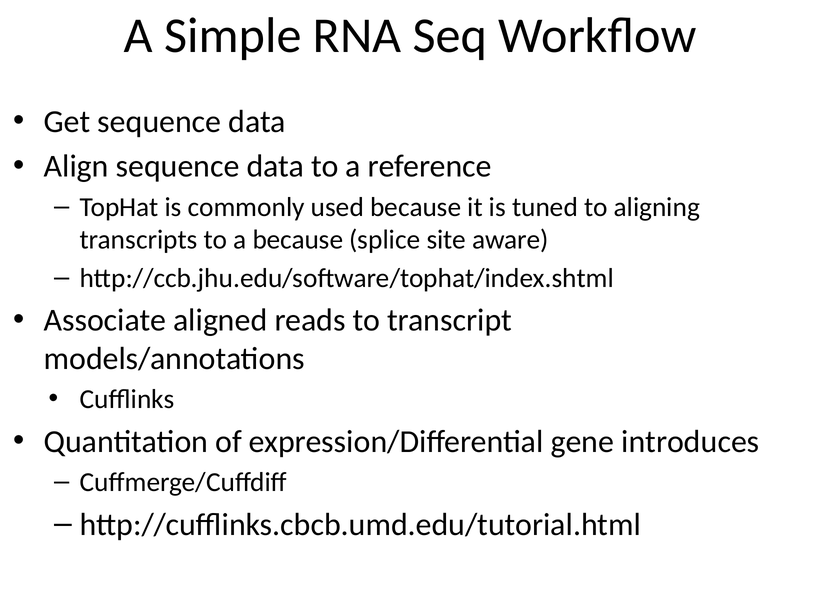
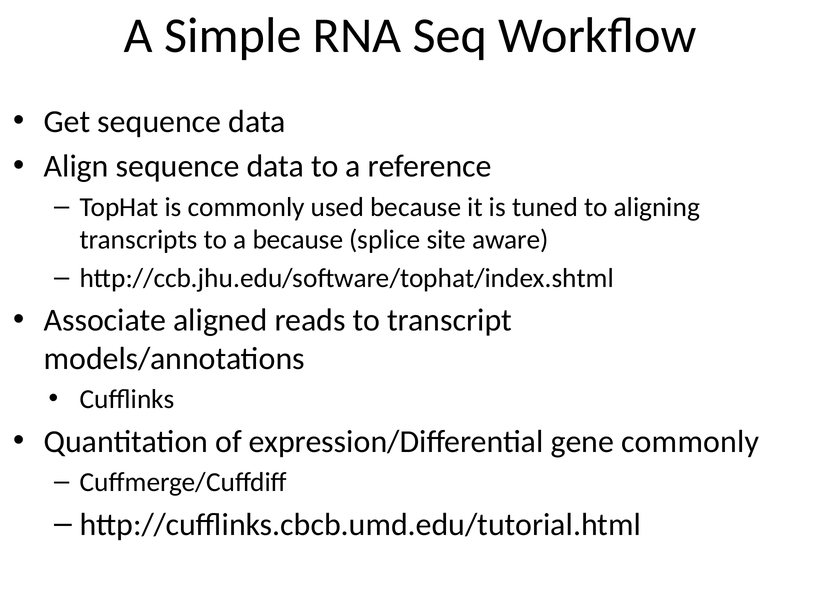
gene introduces: introduces -> commonly (690, 441)
